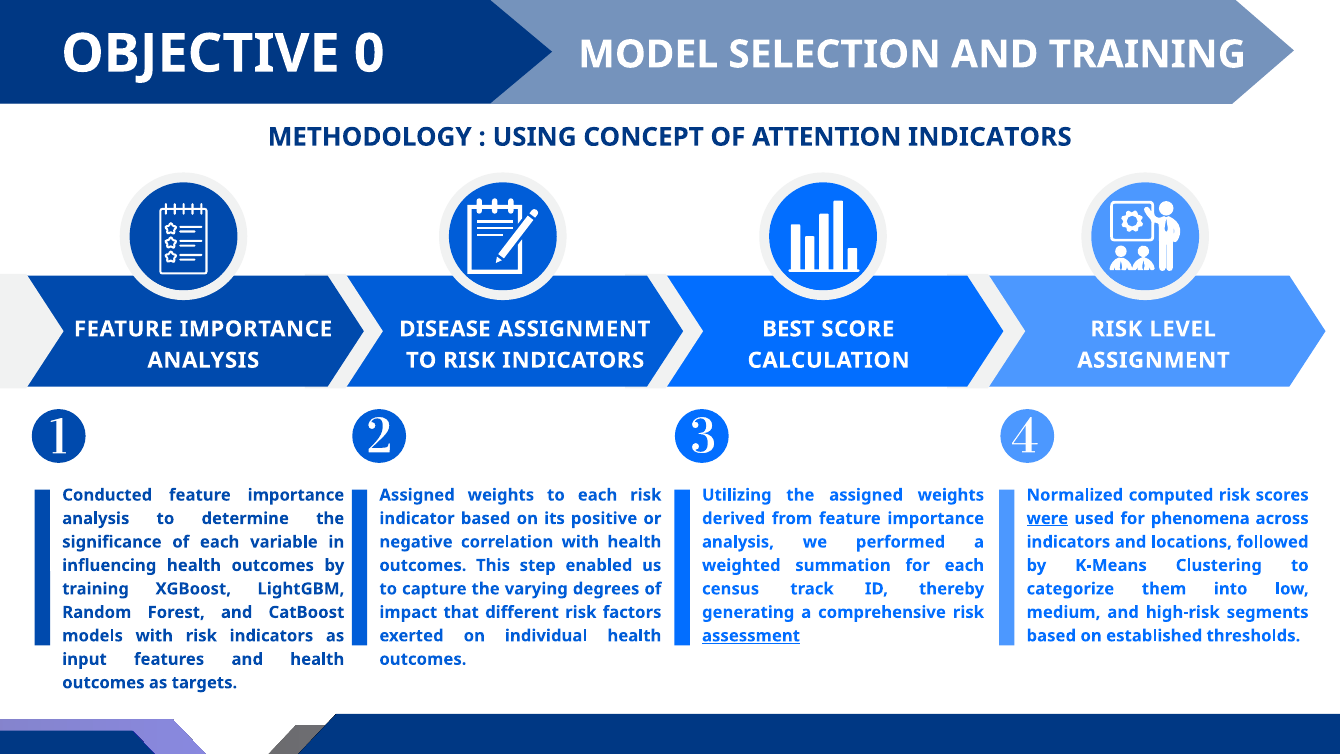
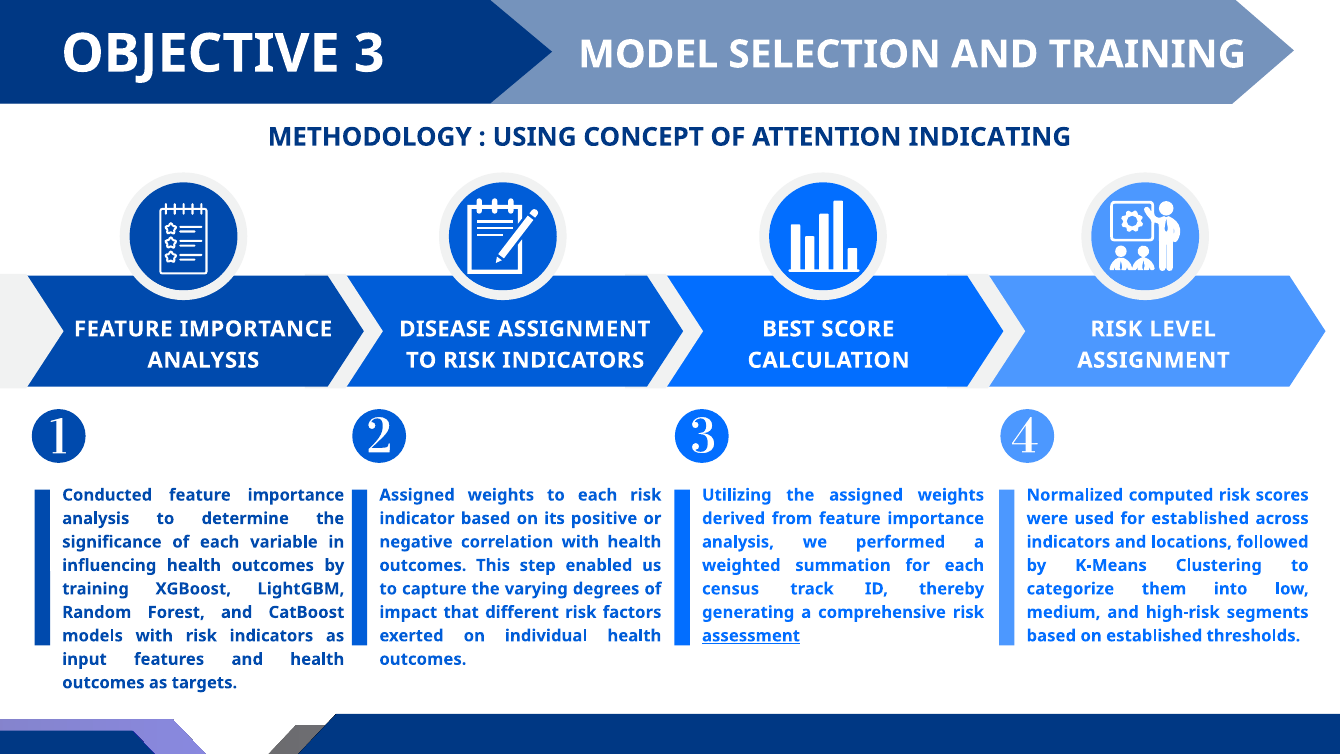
0: 0 -> 3 (369, 54)
ATTENTION INDICATORS: INDICATORS -> INDICATING (990, 137)
were underline: present -> none (1047, 518)
for phenomena: phenomena -> established (1200, 518)
